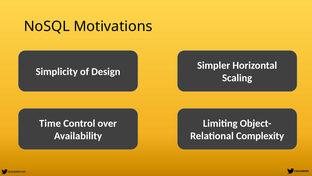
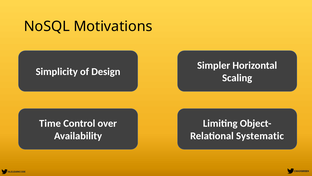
Complexity: Complexity -> Systematic (260, 136)
